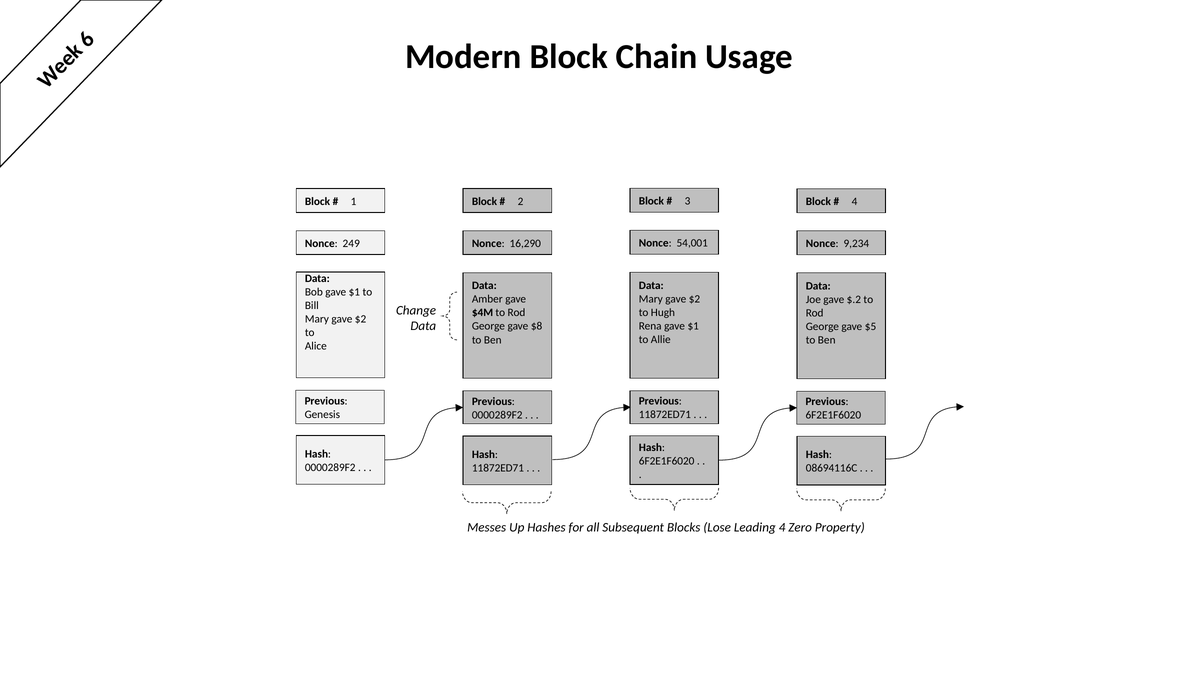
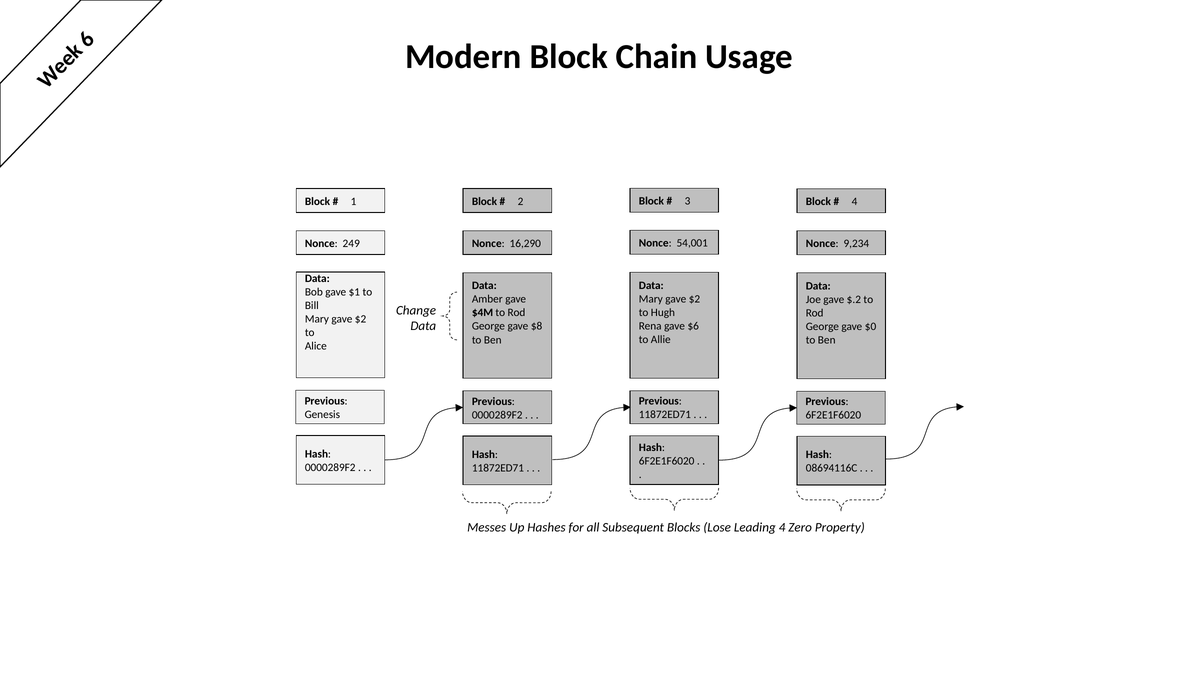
Rena gave $1: $1 -> $6 (693, 326)
$5: $5 -> $0 (871, 327)
